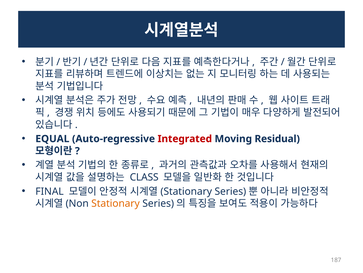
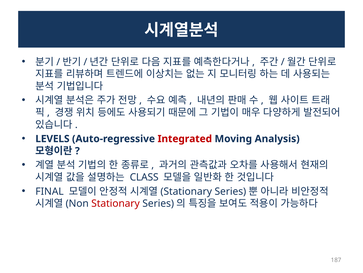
EQUAL: EQUAL -> LEVELS (52, 138)
Residual: Residual -> Analysis (277, 138)
Stationary colour: orange -> red (116, 203)
